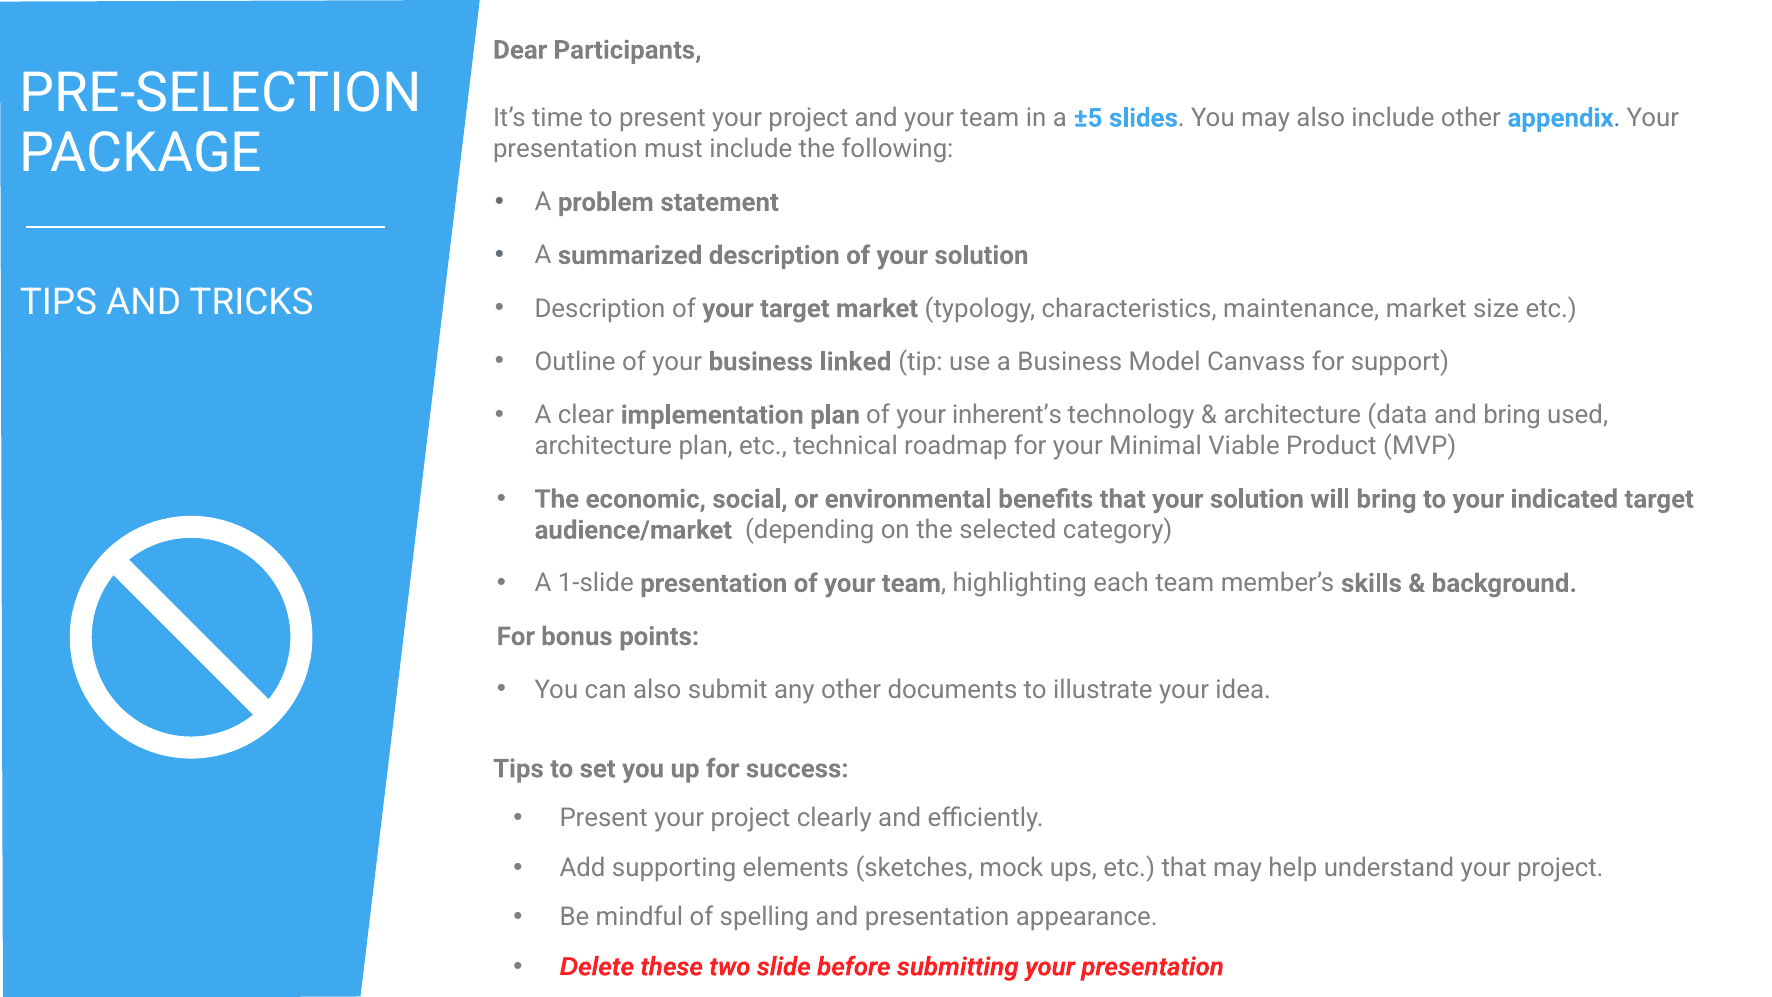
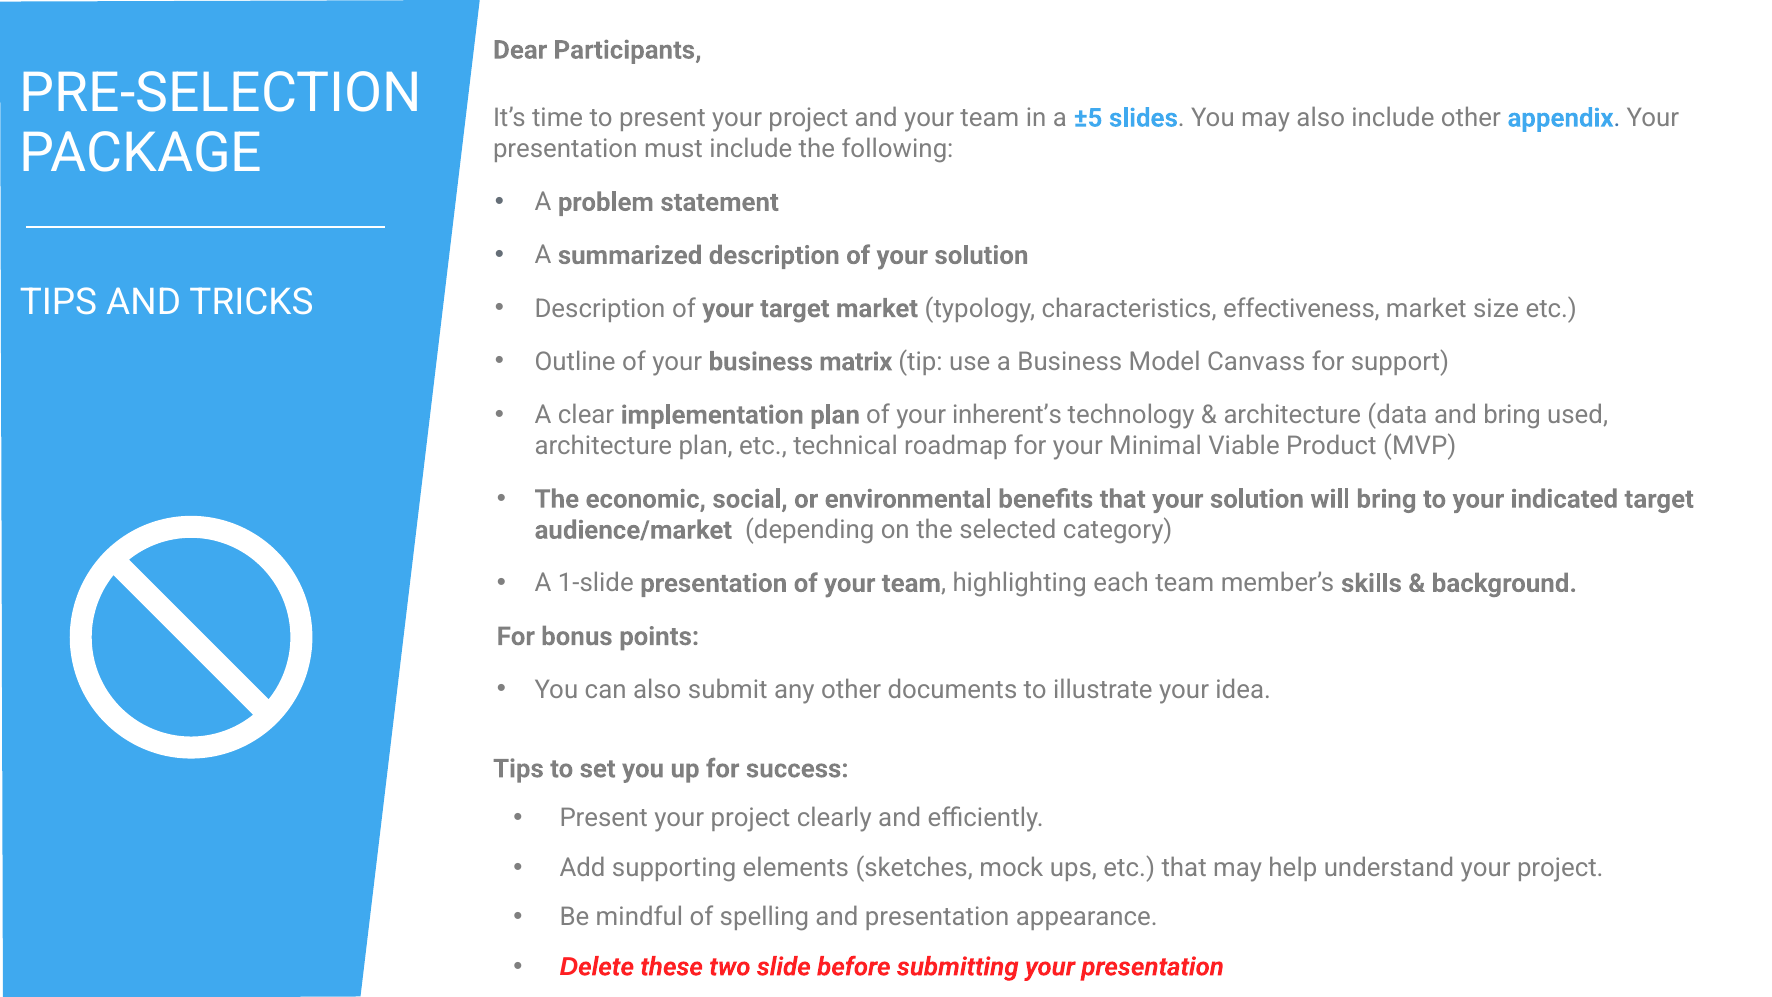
maintenance: maintenance -> effectiveness (1301, 309)
linked: linked -> matrix (856, 362)
